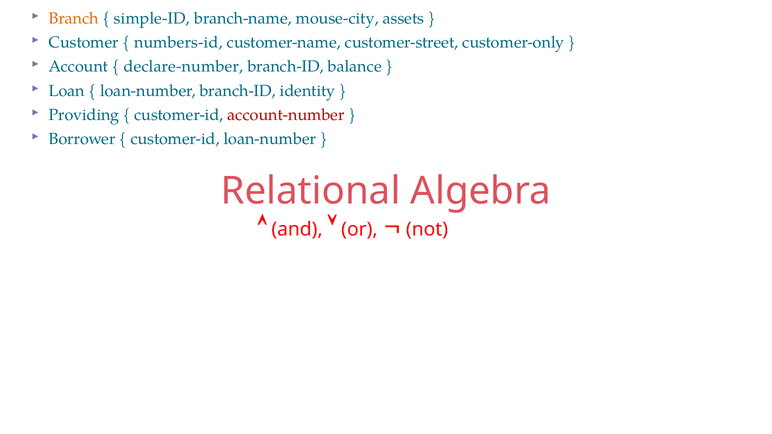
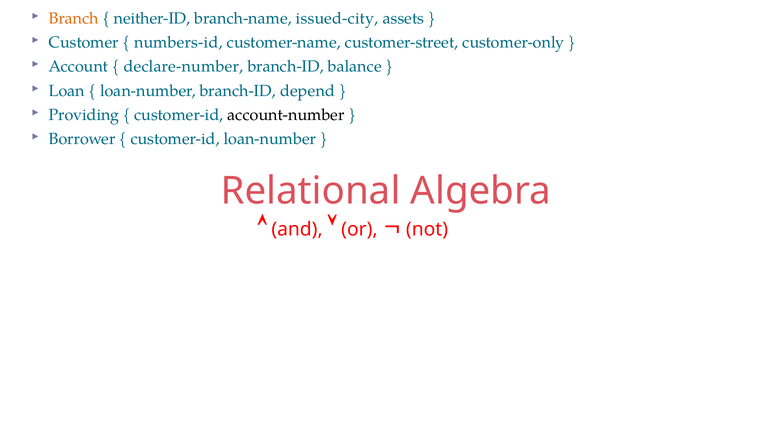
simple-ID: simple-ID -> neither-ID (152, 18)
mouse-city: mouse-city -> issued-city (337, 18)
identity: identity -> depend (308, 91)
account-number colour: red -> black (286, 115)
